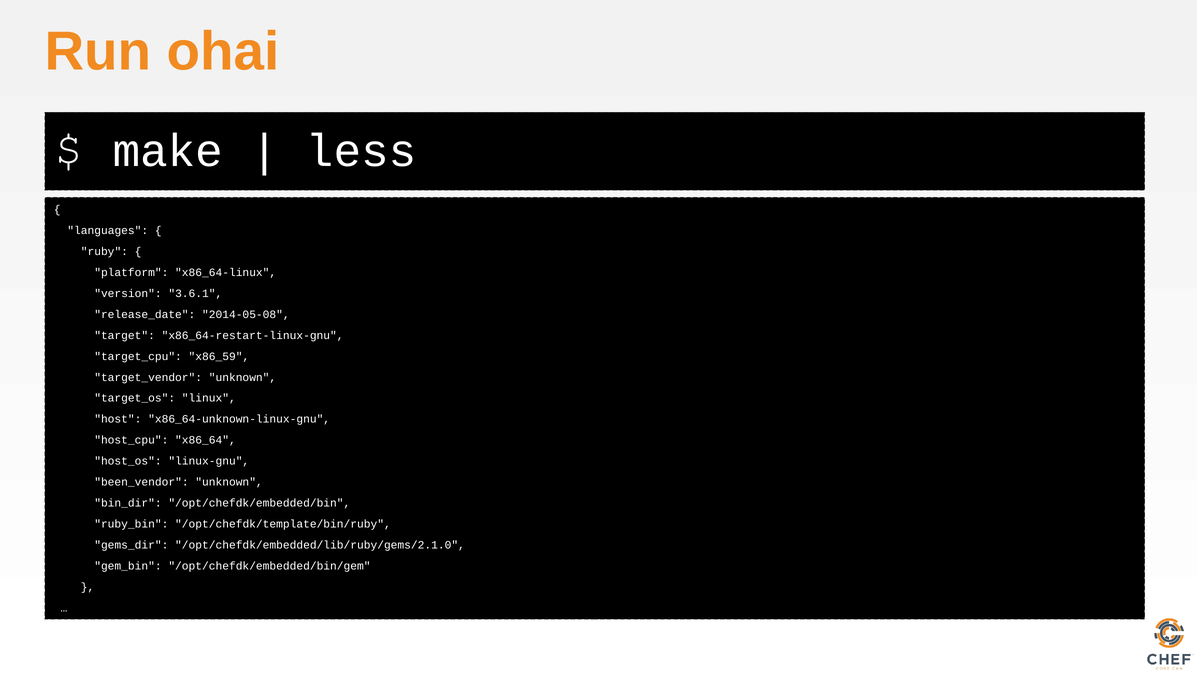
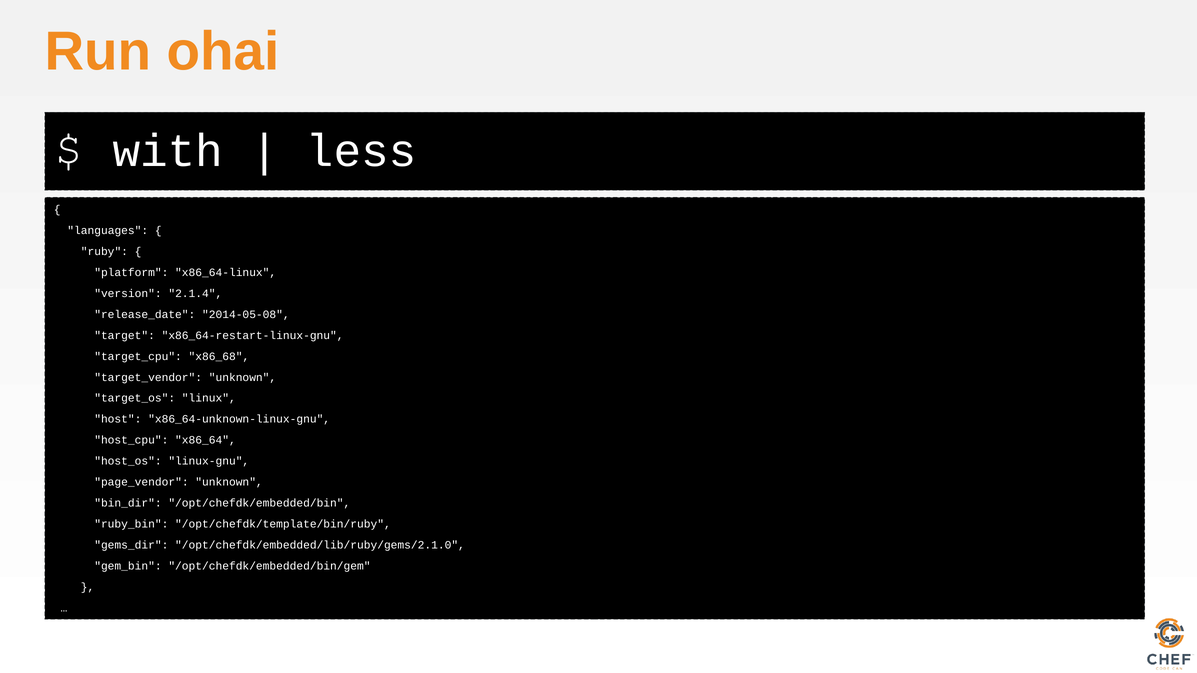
make: make -> with (168, 151)
3.6.1: 3.6.1 -> 2.1.4 (195, 293)
x86_59: x86_59 -> x86_68 (219, 356)
been_vendor: been_vendor -> page_vendor (141, 482)
